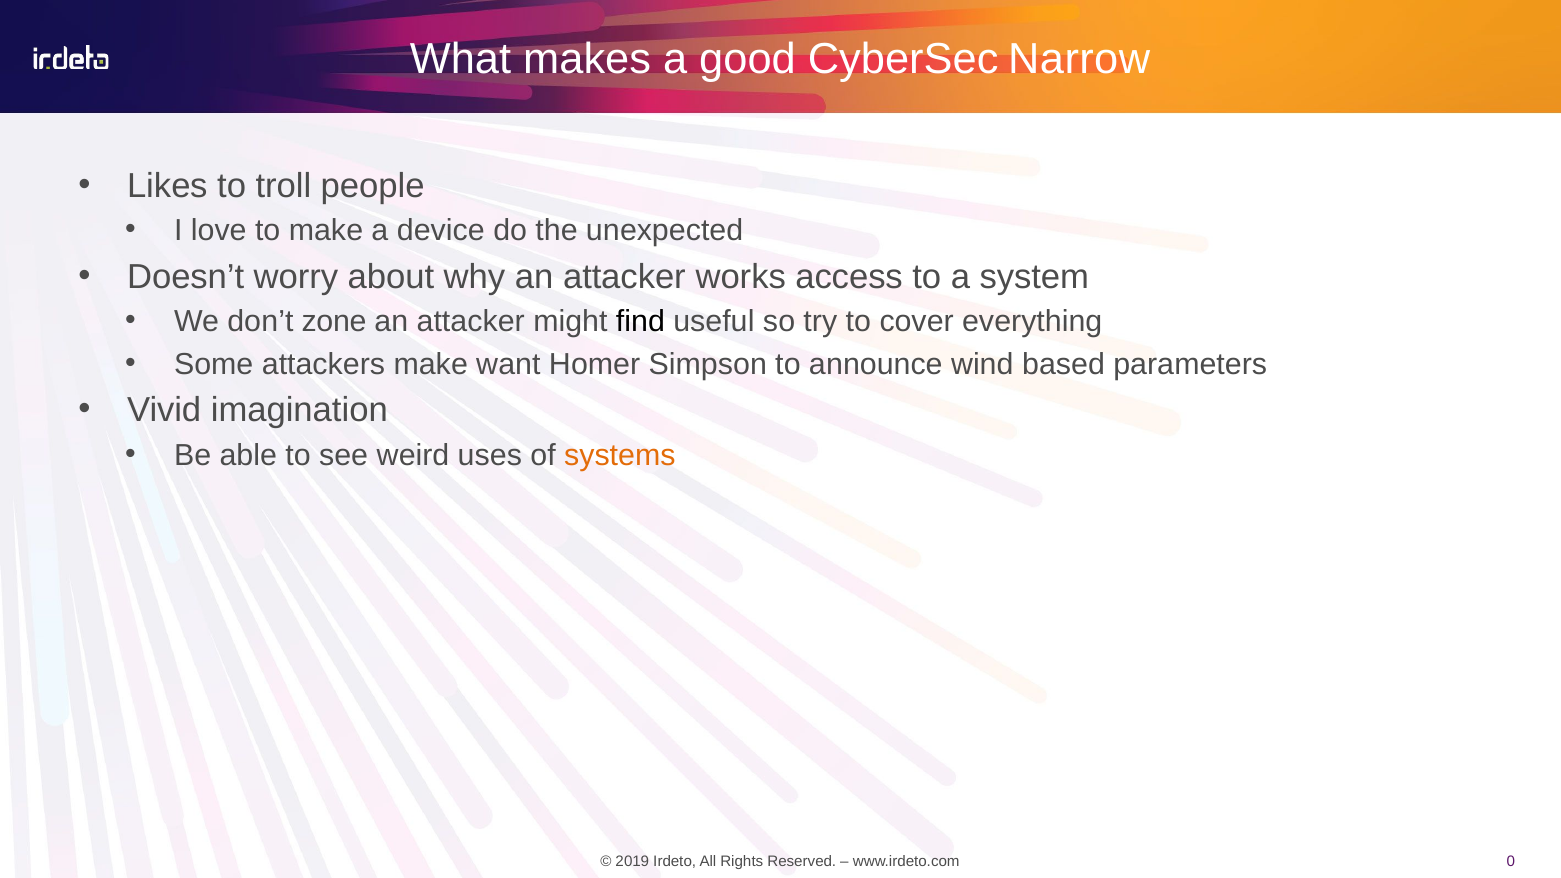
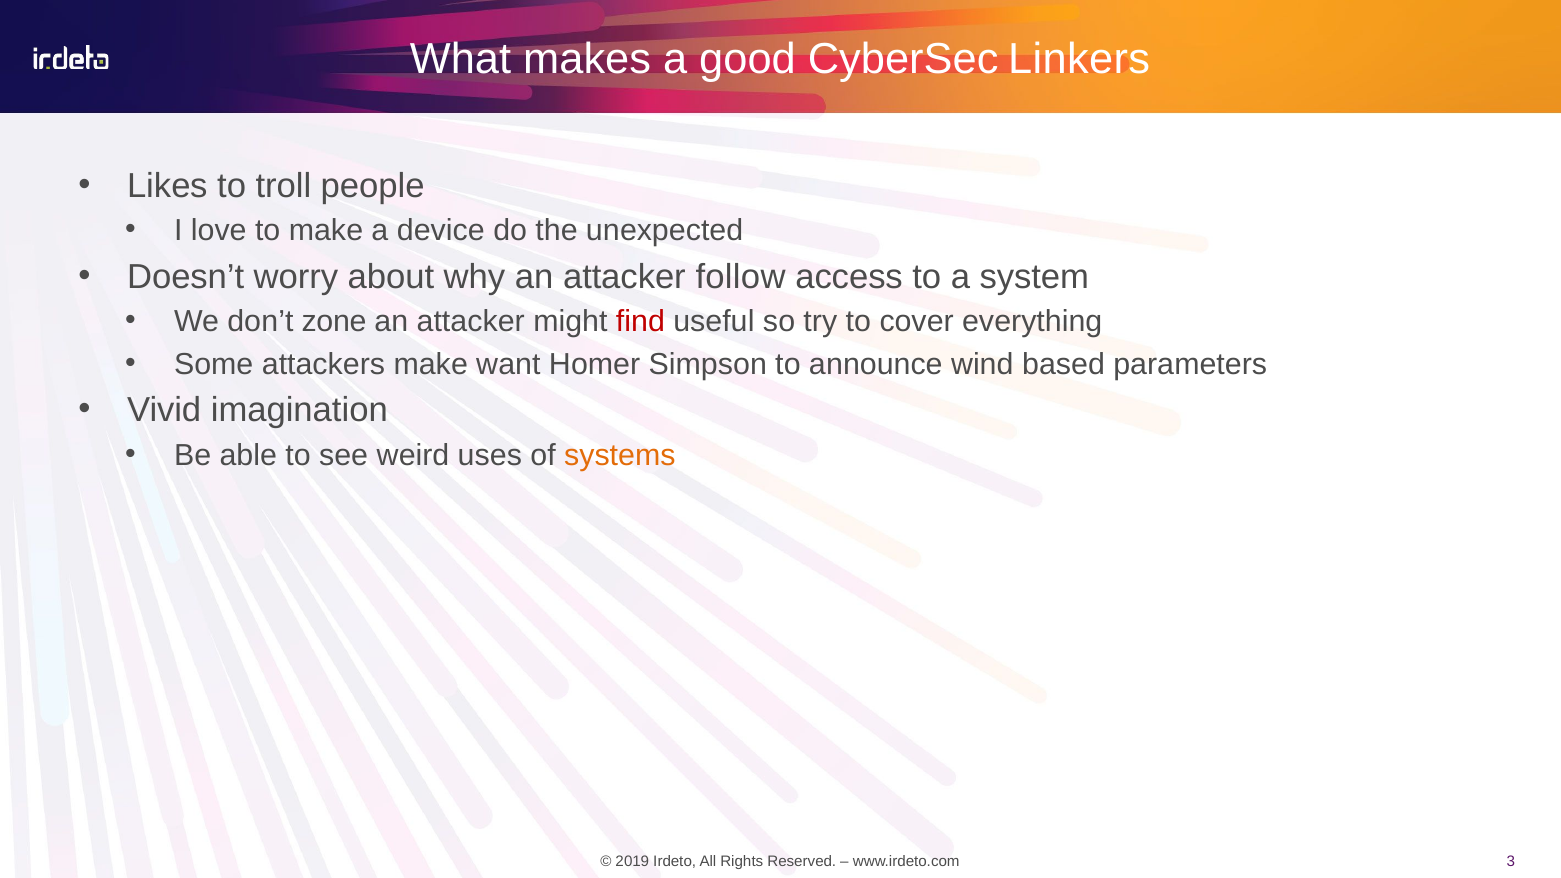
Narrow: Narrow -> Linkers (1079, 59)
works: works -> follow (741, 277)
find colour: black -> red (640, 322)
0: 0 -> 3 (1511, 862)
